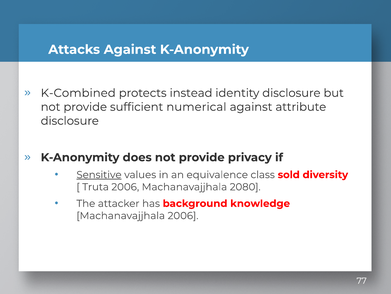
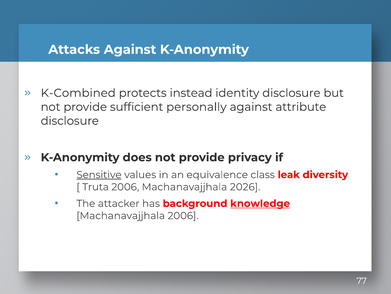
numerical: numerical -> personally (196, 107)
sold: sold -> leak (289, 174)
2080: 2080 -> 2026 (245, 187)
knowledge underline: none -> present (260, 203)
